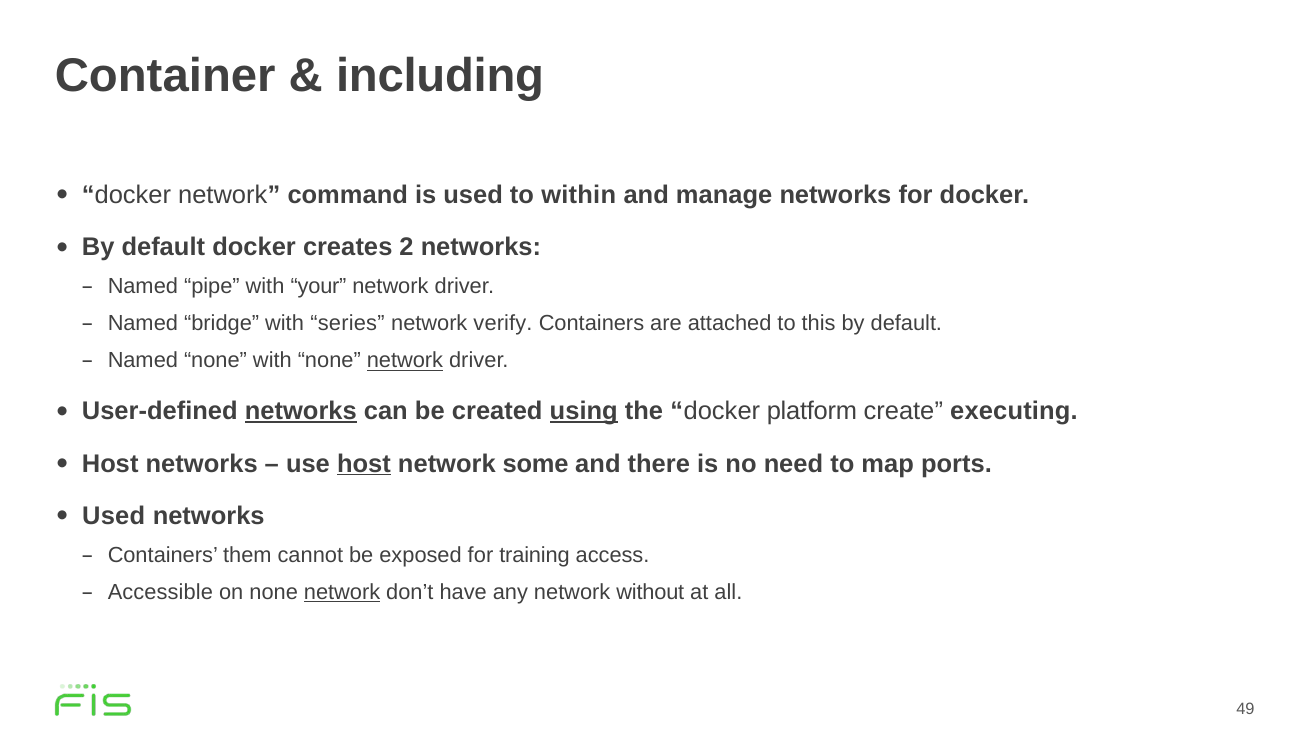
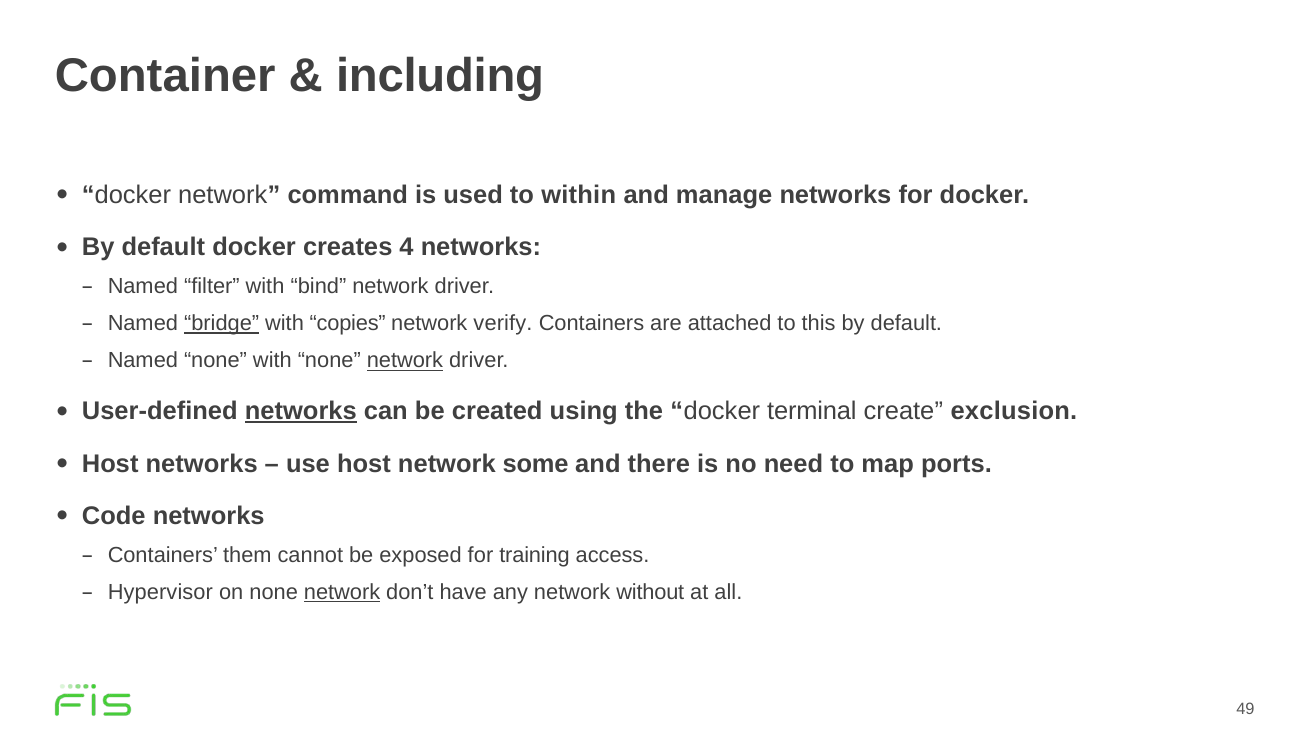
2: 2 -> 4 (407, 247)
pipe: pipe -> filter (212, 286)
your: your -> bind (318, 286)
bridge underline: none -> present (222, 324)
series: series -> copies (348, 324)
using underline: present -> none (584, 411)
platform: platform -> terminal (812, 411)
executing: executing -> exclusion (1014, 411)
host underline: present -> none (364, 464)
Used: Used -> Code (114, 516)
Accessible: Accessible -> Hypervisor (160, 592)
